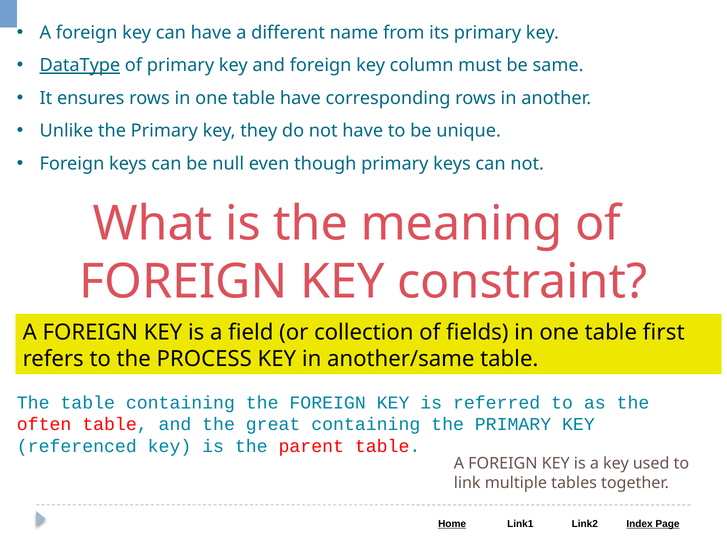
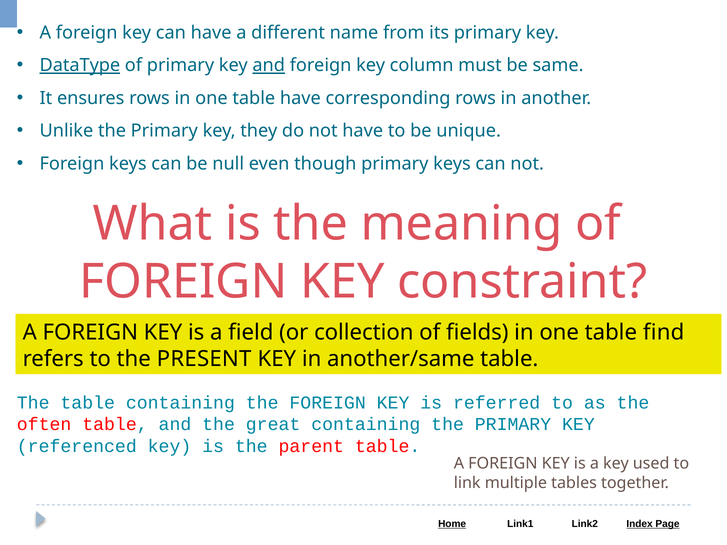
and underline: none -> present (269, 65)
first: first -> find (664, 332)
PROCESS: PROCESS -> PRESENT (204, 359)
